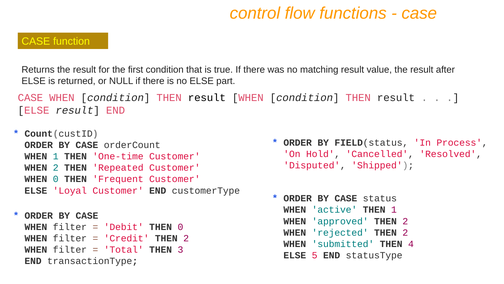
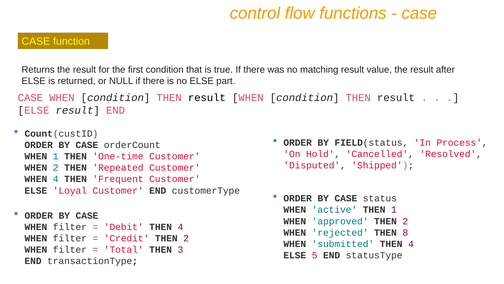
WHEN 0: 0 -> 4 (56, 179)
Debit THEN 0: 0 -> 4 (180, 227)
rejected THEN 2: 2 -> 8 (405, 232)
